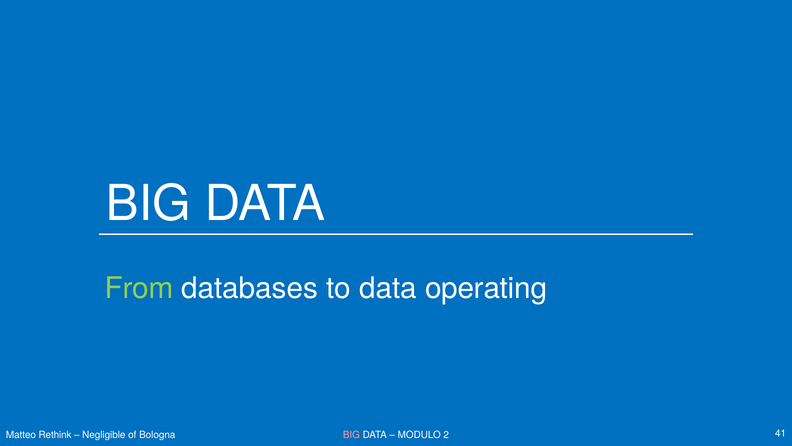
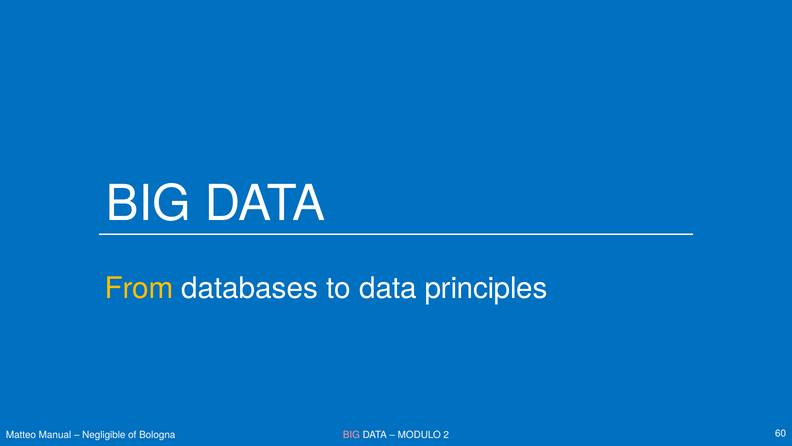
From colour: light green -> yellow (139, 288)
operating: operating -> principles (486, 288)
Rethink: Rethink -> Manual (55, 434)
41: 41 -> 60 (781, 433)
